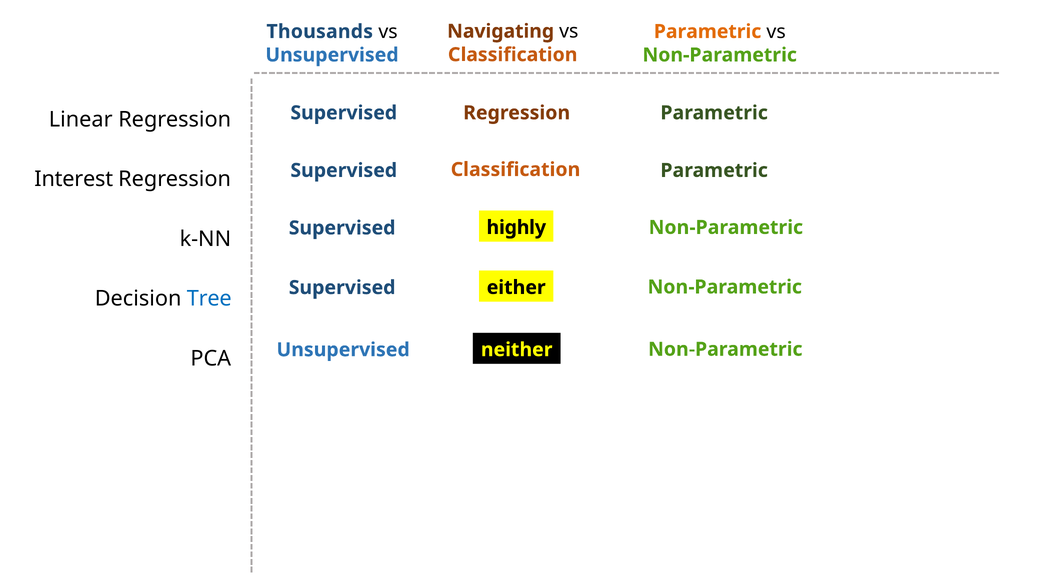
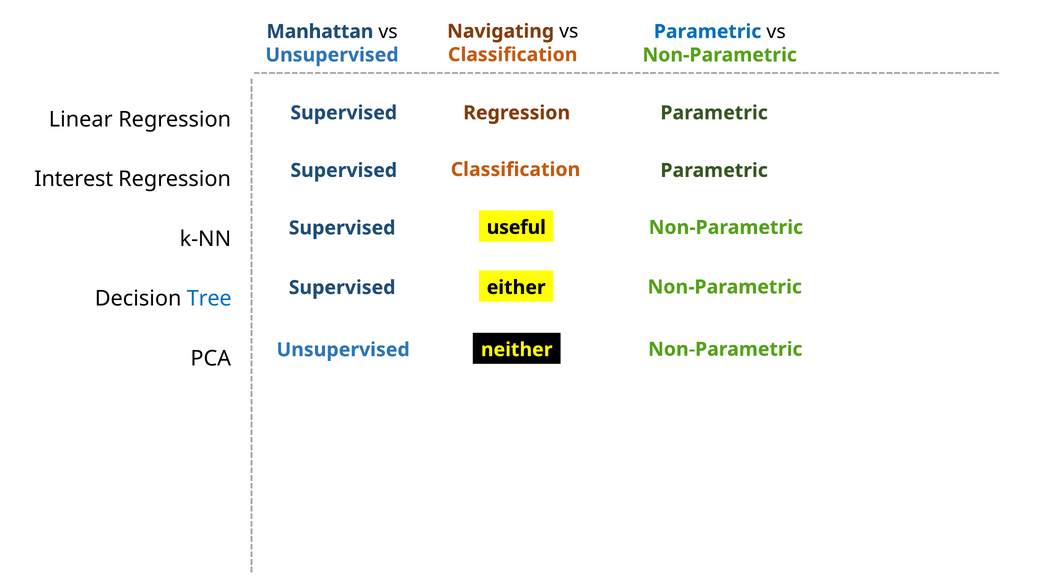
Thousands: Thousands -> Manhattan (320, 32)
Parametric colour: orange -> blue (708, 32)
highly: highly -> useful (516, 227)
